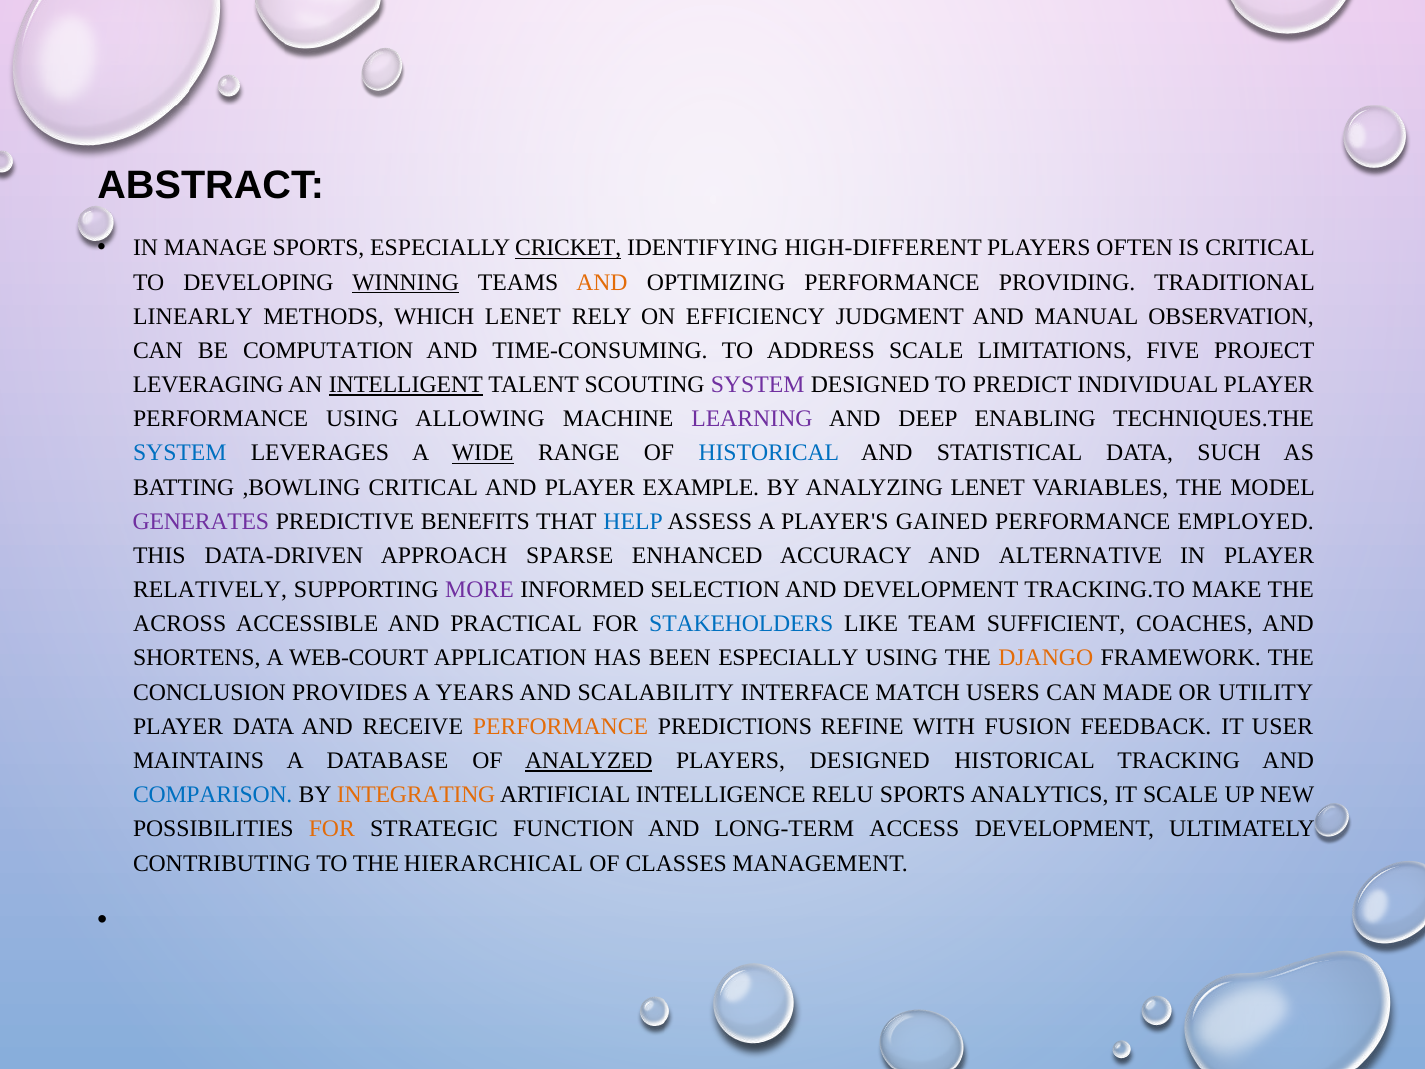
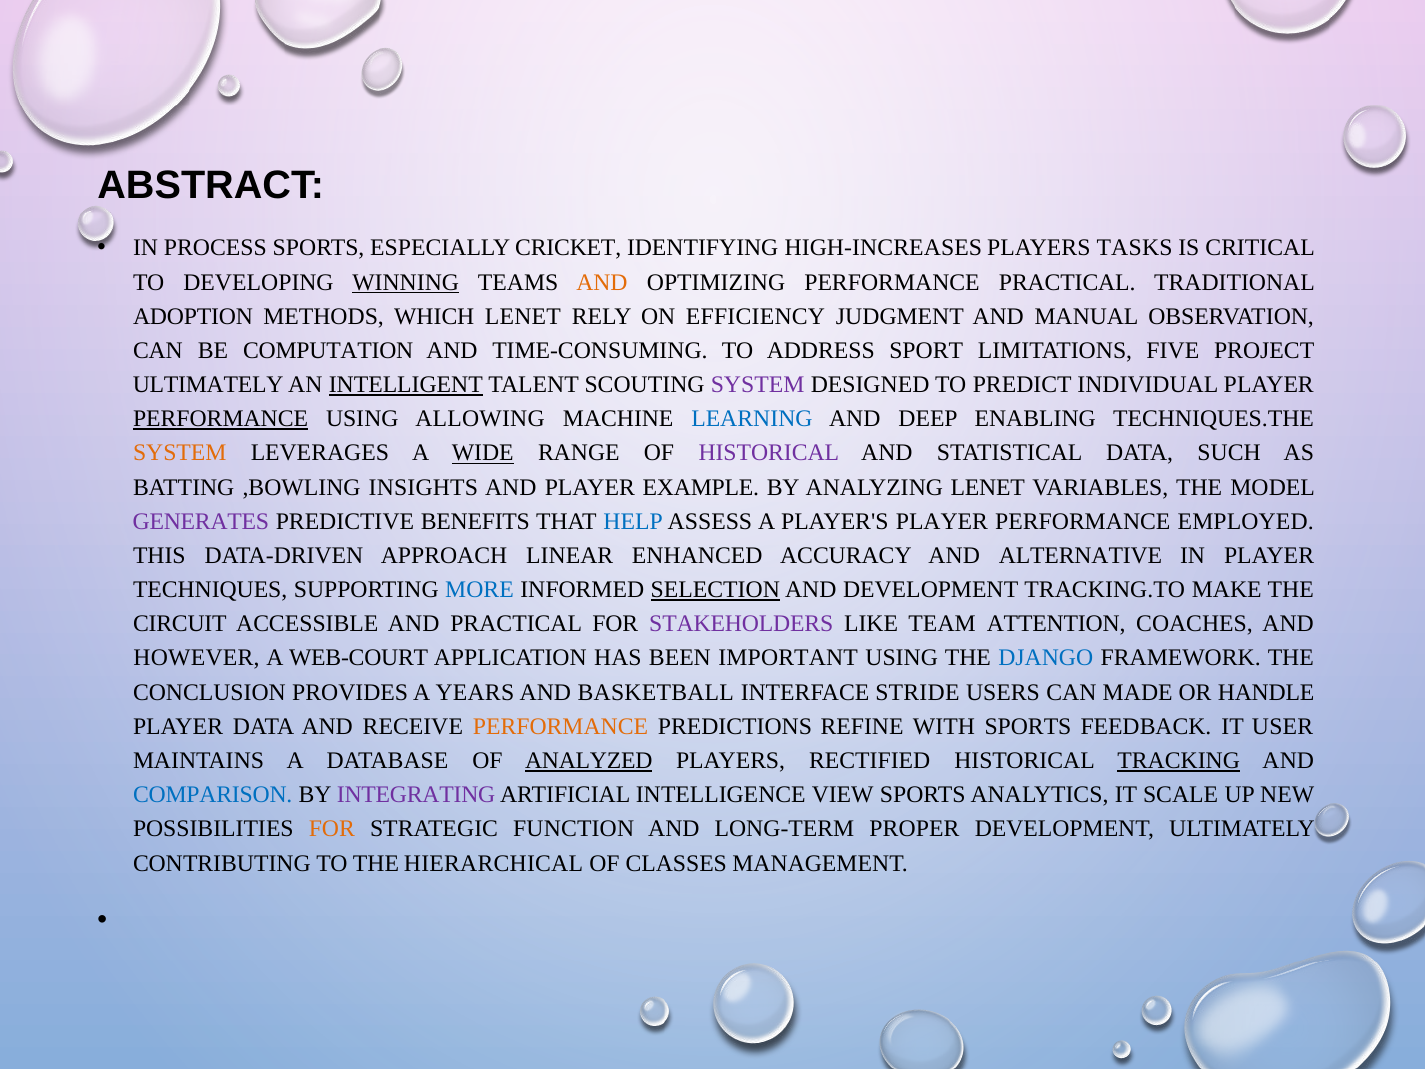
MANAGE: MANAGE -> PROCESS (215, 248)
CRICKET underline: present -> none (568, 248)
HIGH-DIFFERENT: HIGH-DIFFERENT -> HIGH-INCREASES (883, 248)
OFTEN: OFTEN -> TASKS (1135, 248)
PERFORMANCE PROVIDING: PROVIDING -> PRACTICAL (1067, 282)
LINEARLY: LINEARLY -> ADOPTION (193, 316)
ADDRESS SCALE: SCALE -> SPORT (926, 350)
LEVERAGING: LEVERAGING -> ULTIMATELY (208, 385)
PERFORMANCE underline: none -> present (221, 419)
LEARNING colour: purple -> blue (752, 419)
SYSTEM colour: blue -> orange (180, 453)
HISTORICAL colour: blue -> purple (769, 453)
,BOWLING CRITICAL: CRITICAL -> INSIGHTS (423, 487)
PLAYER'S GAINED: GAINED -> PLAYER (942, 521)
SPARSE: SPARSE -> LINEAR (570, 555)
RELATIVELY: RELATIVELY -> TECHNIQUES (210, 590)
MORE colour: purple -> blue (480, 590)
SELECTION underline: none -> present (715, 590)
ACROSS: ACROSS -> CIRCUIT (180, 624)
STAKEHOLDERS colour: blue -> purple (741, 624)
SUFFICIENT: SUFFICIENT -> ATTENTION (1056, 624)
SHORTENS: SHORTENS -> HOWEVER (197, 658)
BEEN ESPECIALLY: ESPECIALLY -> IMPORTANT (788, 658)
DJANGO colour: orange -> blue (1046, 658)
SCALABILITY: SCALABILITY -> BASKETBALL (656, 692)
MATCH: MATCH -> STRIDE (917, 692)
UTILITY: UTILITY -> HANDLE (1266, 692)
WITH FUSION: FUSION -> SPORTS (1028, 726)
PLAYERS DESIGNED: DESIGNED -> RECTIFIED (870, 760)
TRACKING underline: none -> present (1179, 760)
INTEGRATING colour: orange -> purple (416, 795)
RELU: RELU -> VIEW (843, 795)
ACCESS: ACCESS -> PROPER (914, 829)
